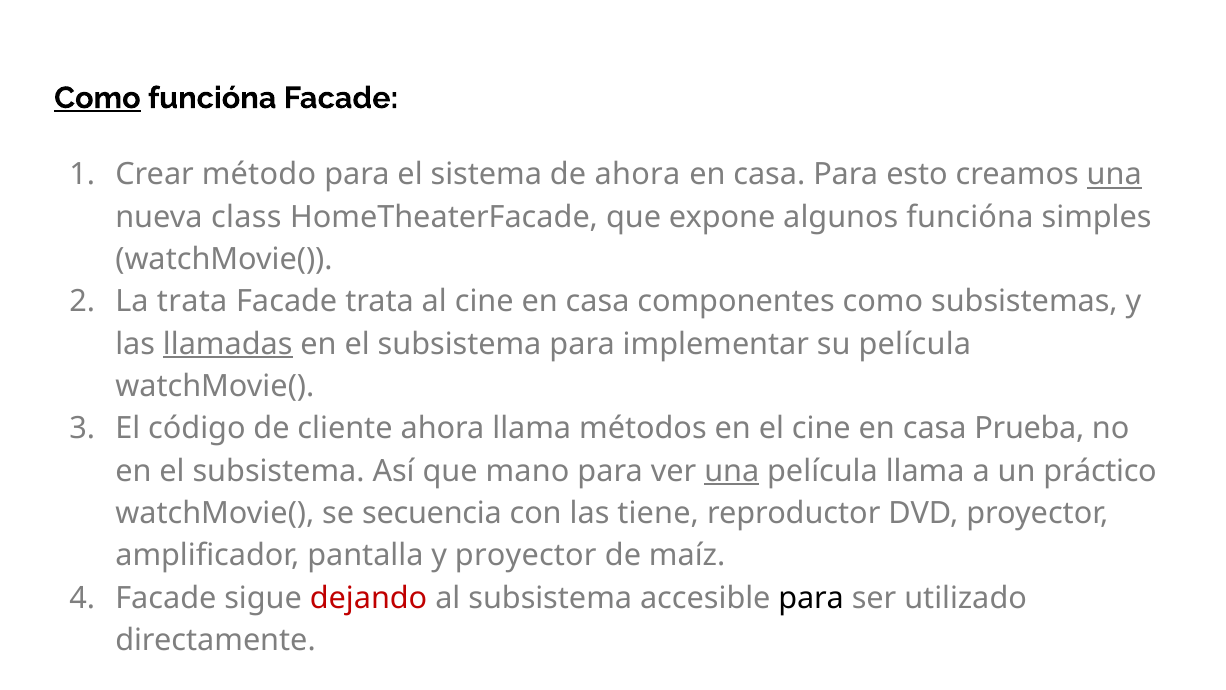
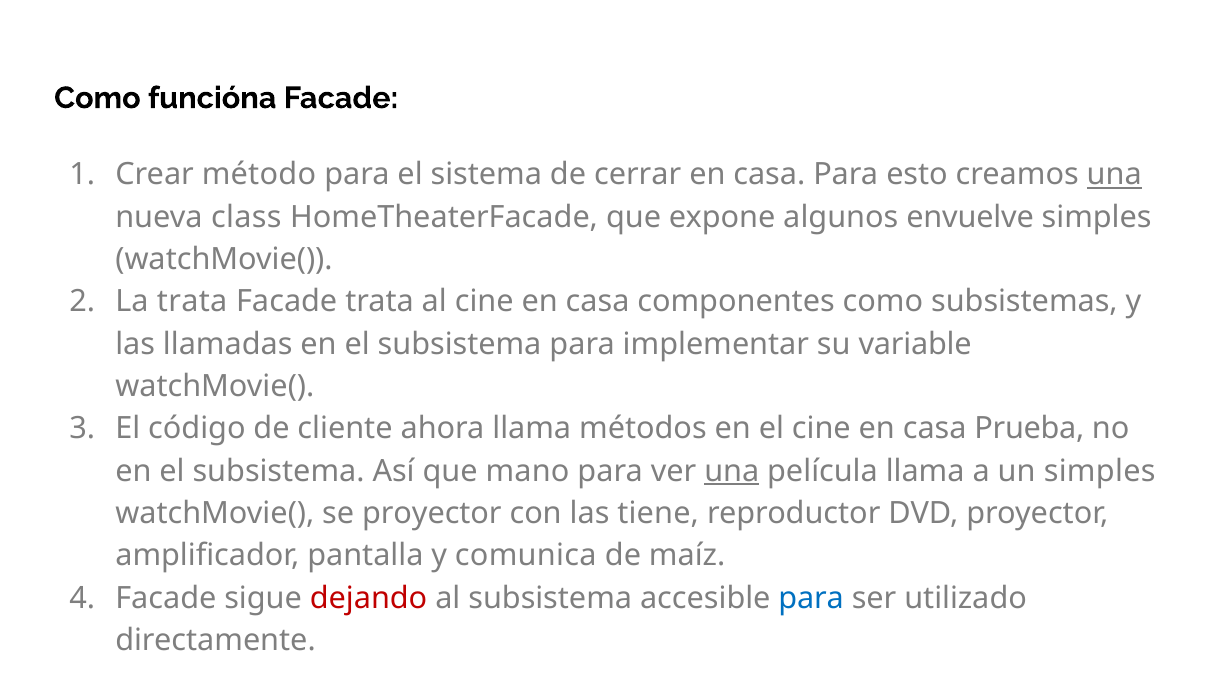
Como underline: present -> none (97, 98)
de ahora: ahora -> cerrar (638, 175)
algunos funcióna: funcióna -> envuelve (970, 217)
llamadas underline: present -> none (228, 344)
su película: película -> variable (915, 344)
un práctico: práctico -> simples (1100, 471)
se secuencia: secuencia -> proyector (432, 513)
y proyector: proyector -> comunica (526, 555)
para colour: black -> blue (811, 598)
